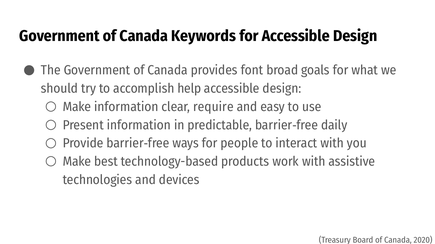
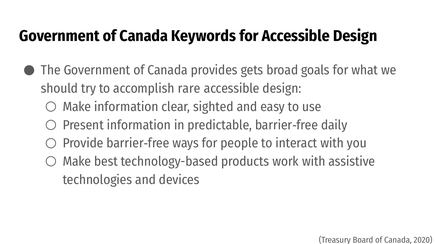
font: font -> gets (252, 70)
help: help -> rare (189, 89)
require: require -> sighted (213, 107)
